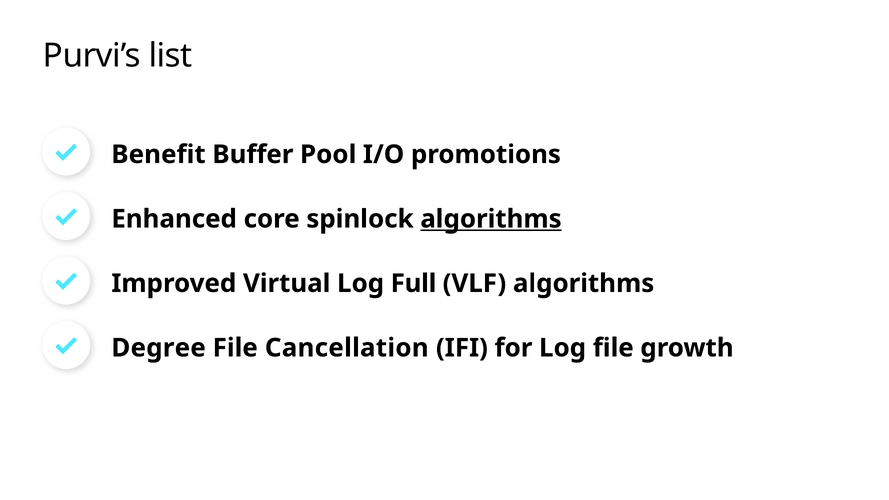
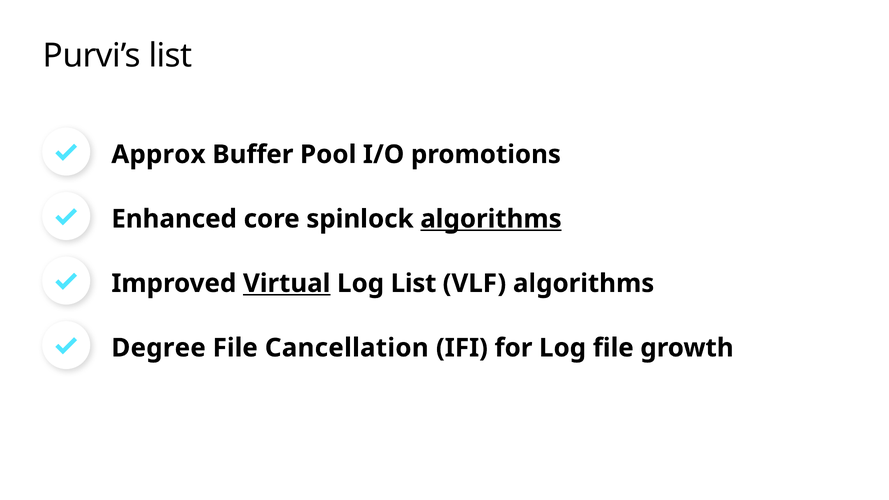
Benefit: Benefit -> Approx (158, 155)
Virtual underline: none -> present (287, 283)
Log Full: Full -> List (414, 283)
